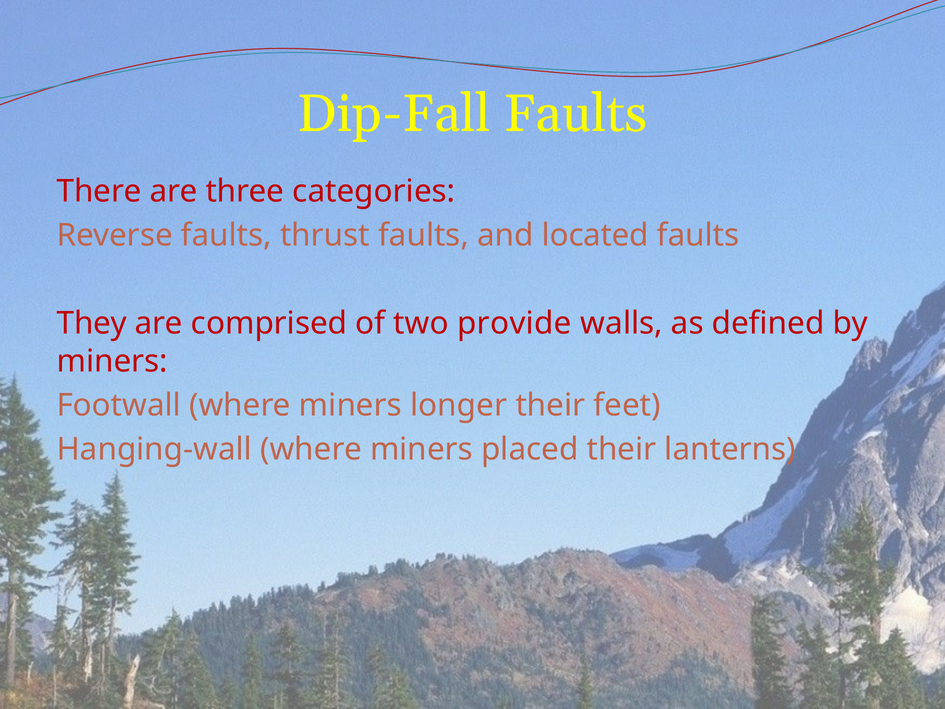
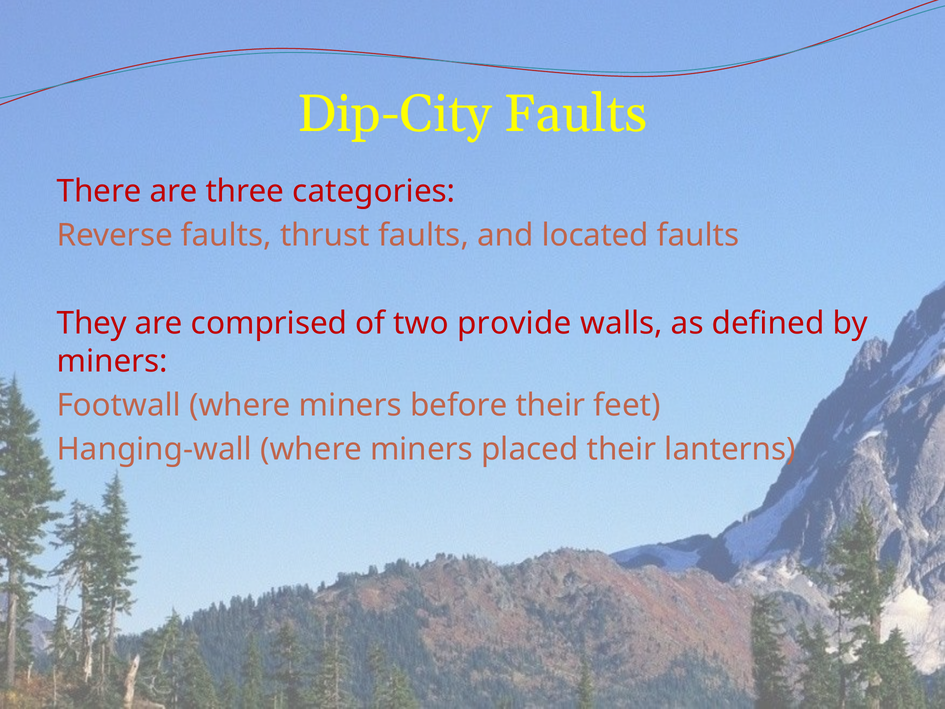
Dip-Fall: Dip-Fall -> Dip-City (394, 114)
longer: longer -> before (459, 405)
